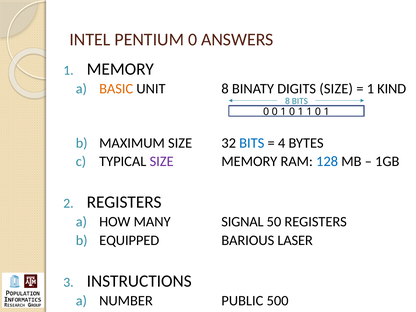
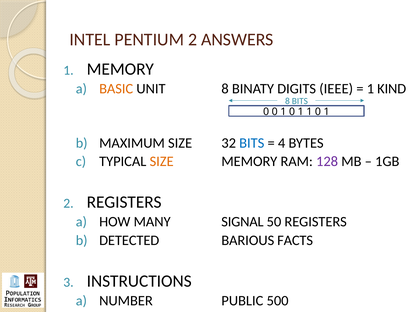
PENTIUM 0: 0 -> 2 (193, 40)
DIGITS SIZE: SIZE -> IEEE (336, 89)
SIZE colour: purple -> orange (162, 161)
128 colour: blue -> purple (327, 161)
EQUIPPED: EQUIPPED -> DETECTED (129, 240)
LASER: LASER -> FACTS (295, 240)
